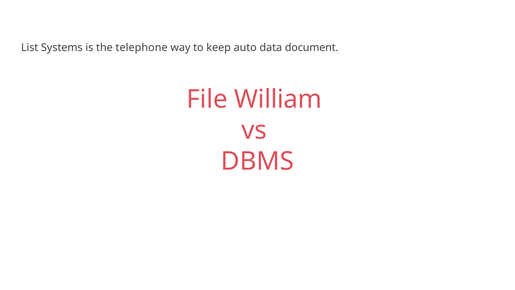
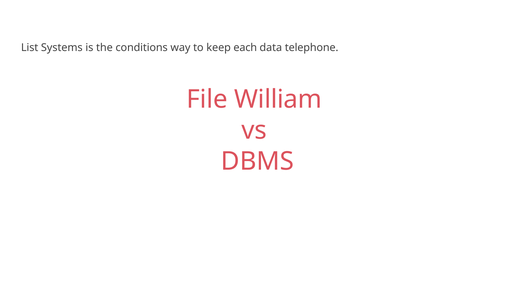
telephone: telephone -> conditions (142, 47)
auto: auto -> each (245, 47)
document: document -> telephone (312, 47)
